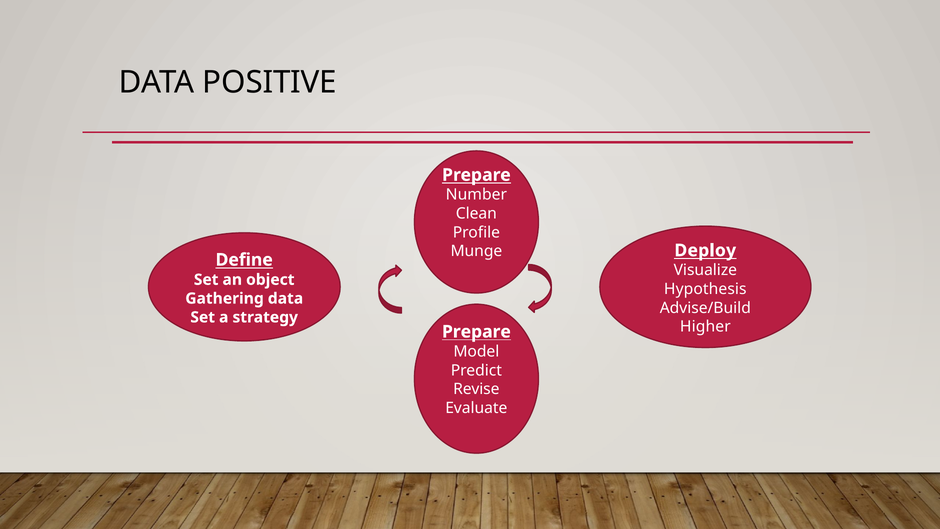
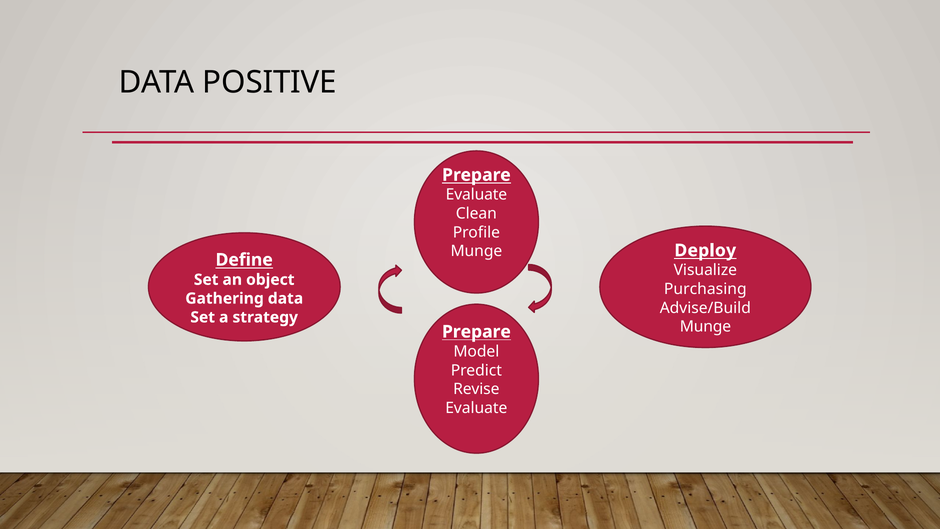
Number: Number -> Evaluate (476, 195)
Hypothesis: Hypothesis -> Purchasing (705, 289)
Higher: Higher -> Munge (705, 327)
